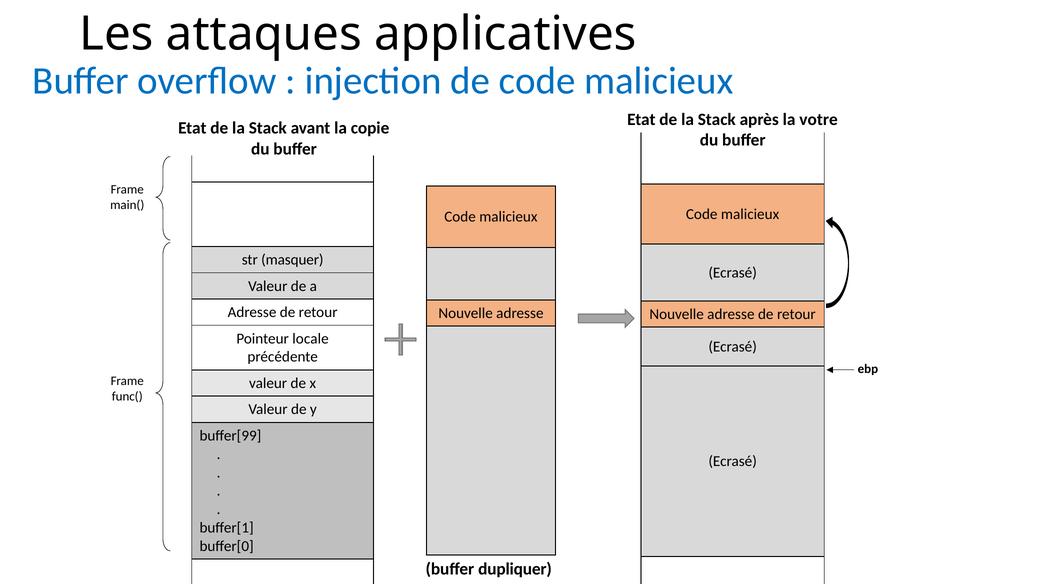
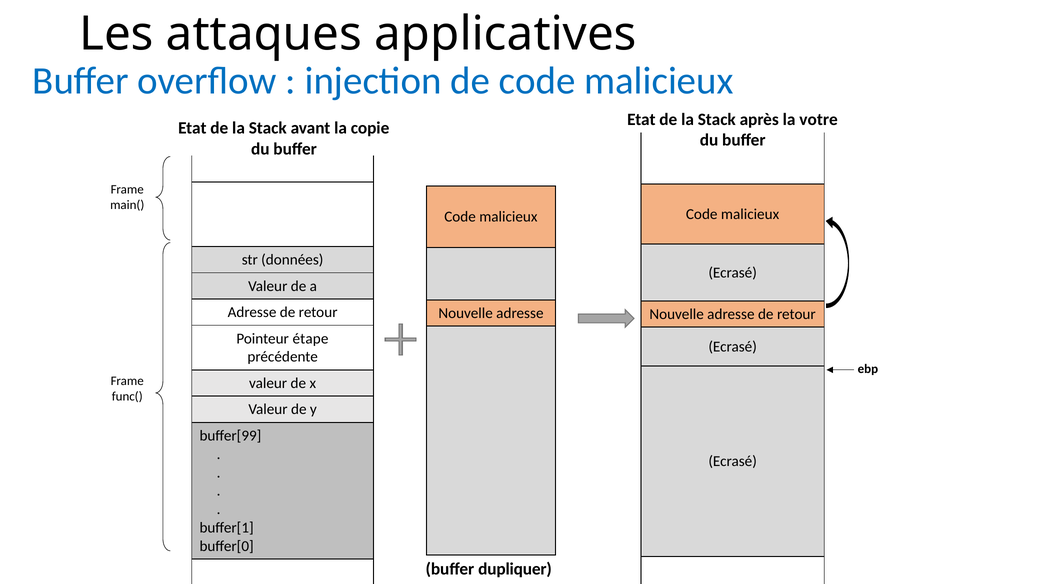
masquer: masquer -> données (292, 260)
locale: locale -> étape (310, 338)
